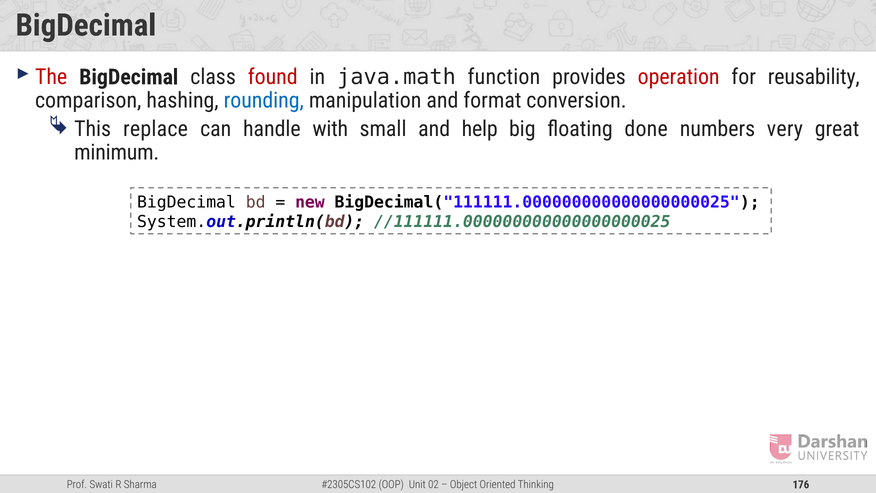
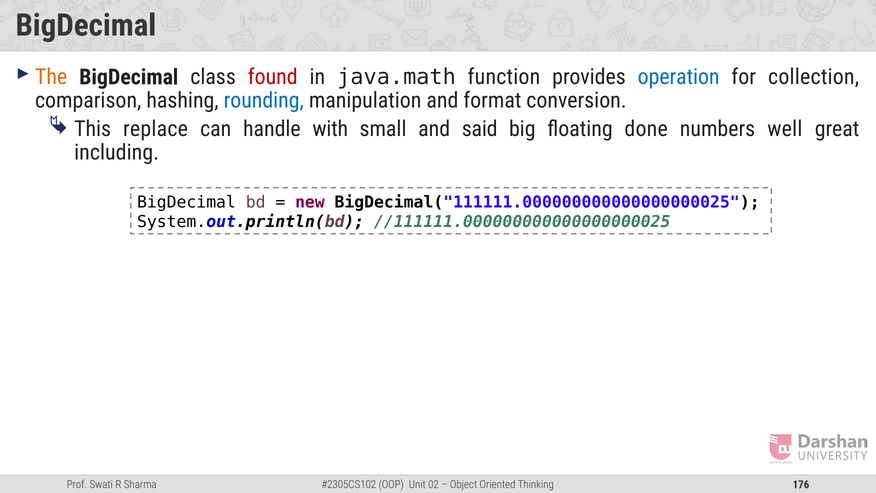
The colour: red -> orange (51, 77)
operation colour: red -> blue (679, 77)
reusability: reusability -> collection (814, 77)
help: help -> said (480, 129)
very: very -> well (785, 129)
minimum: minimum -> including (117, 152)
